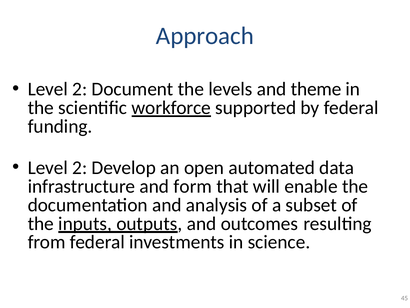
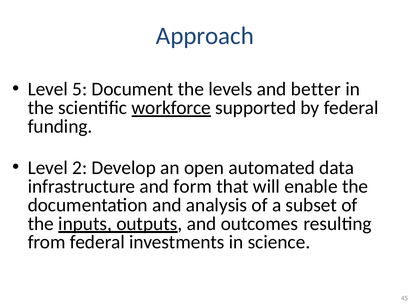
2: 2 -> 5 (80, 89)
theme: theme -> better (316, 89)
